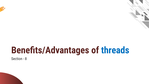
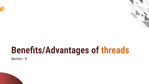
threads colour: blue -> orange (115, 50)
